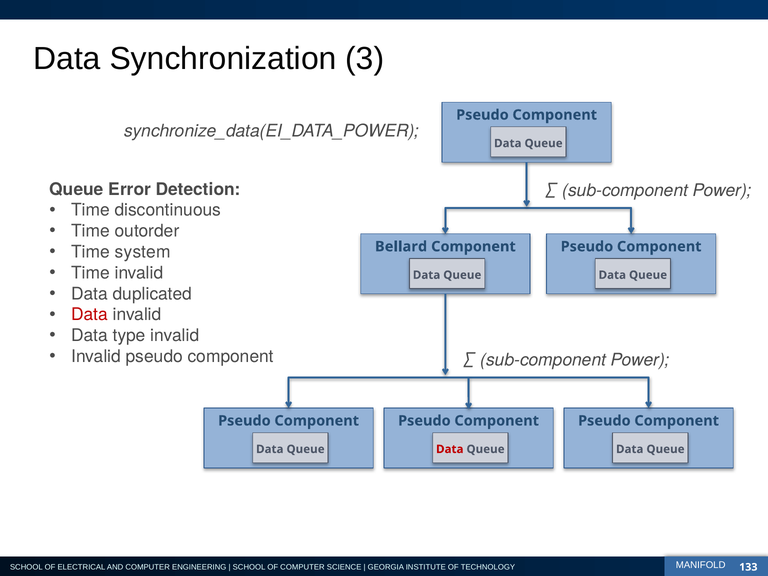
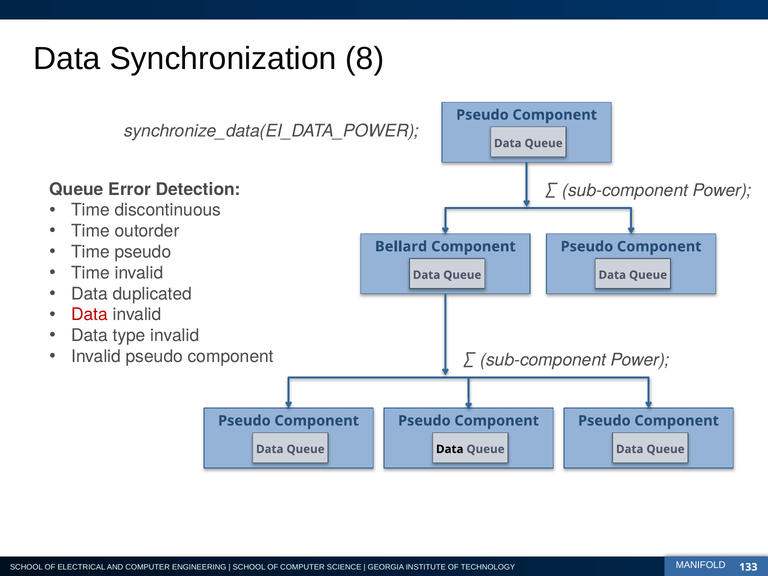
3: 3 -> 8 (365, 59)
Time system: system -> pseudo (143, 252)
Data colour: red -> black (450, 449)
